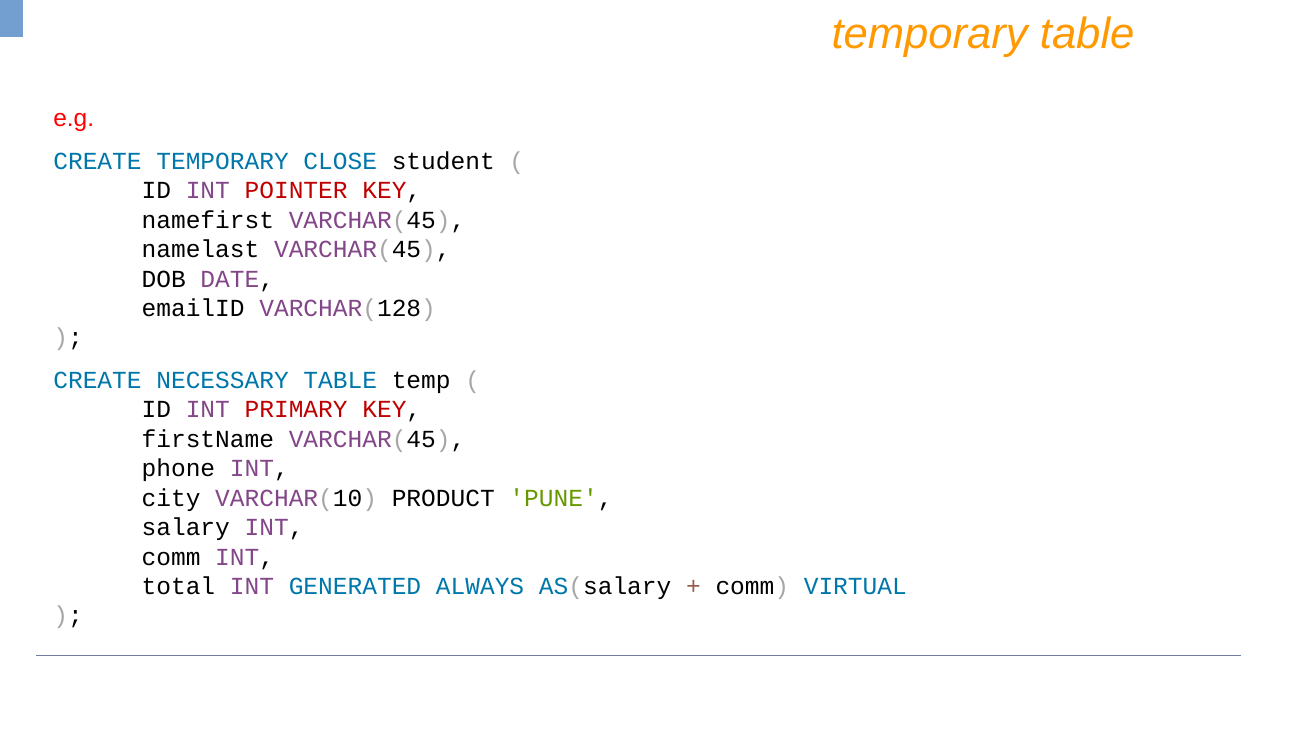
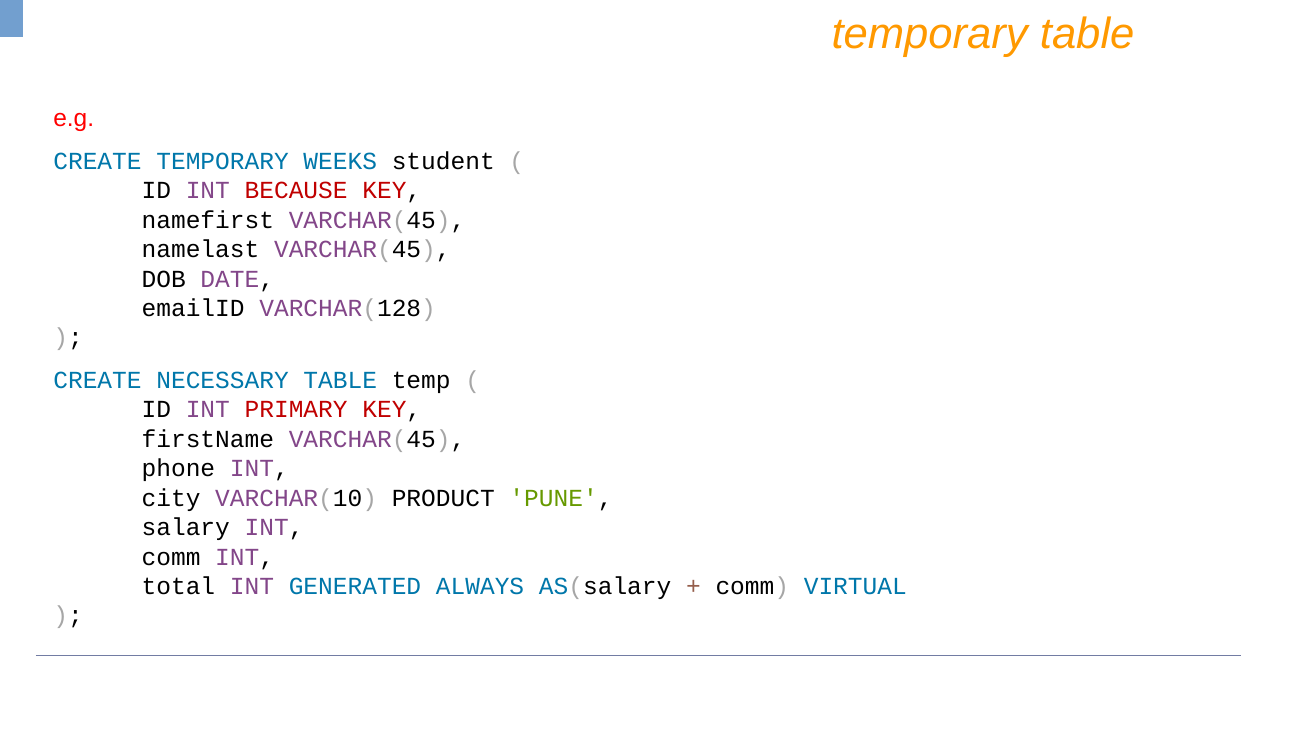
CLOSE: CLOSE -> WEEKS (340, 161)
POINTER: POINTER -> BECAUSE (296, 191)
